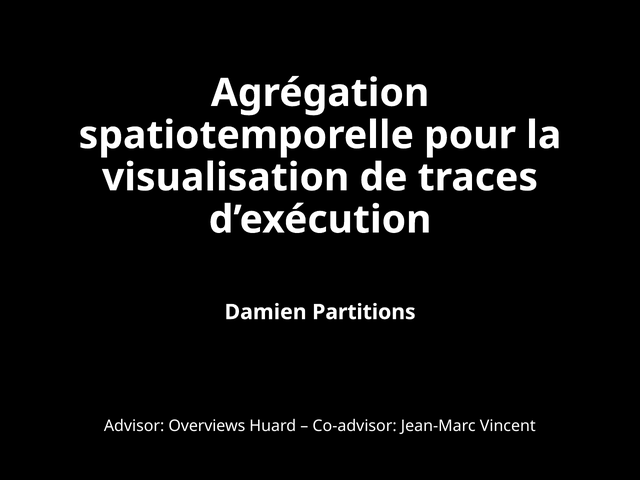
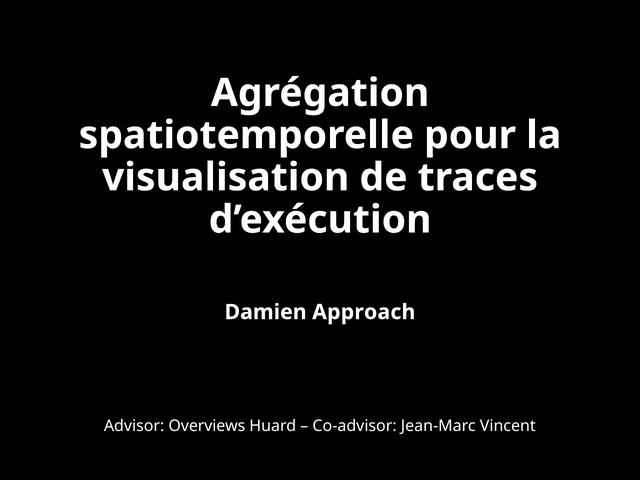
Partitions: Partitions -> Approach (364, 312)
